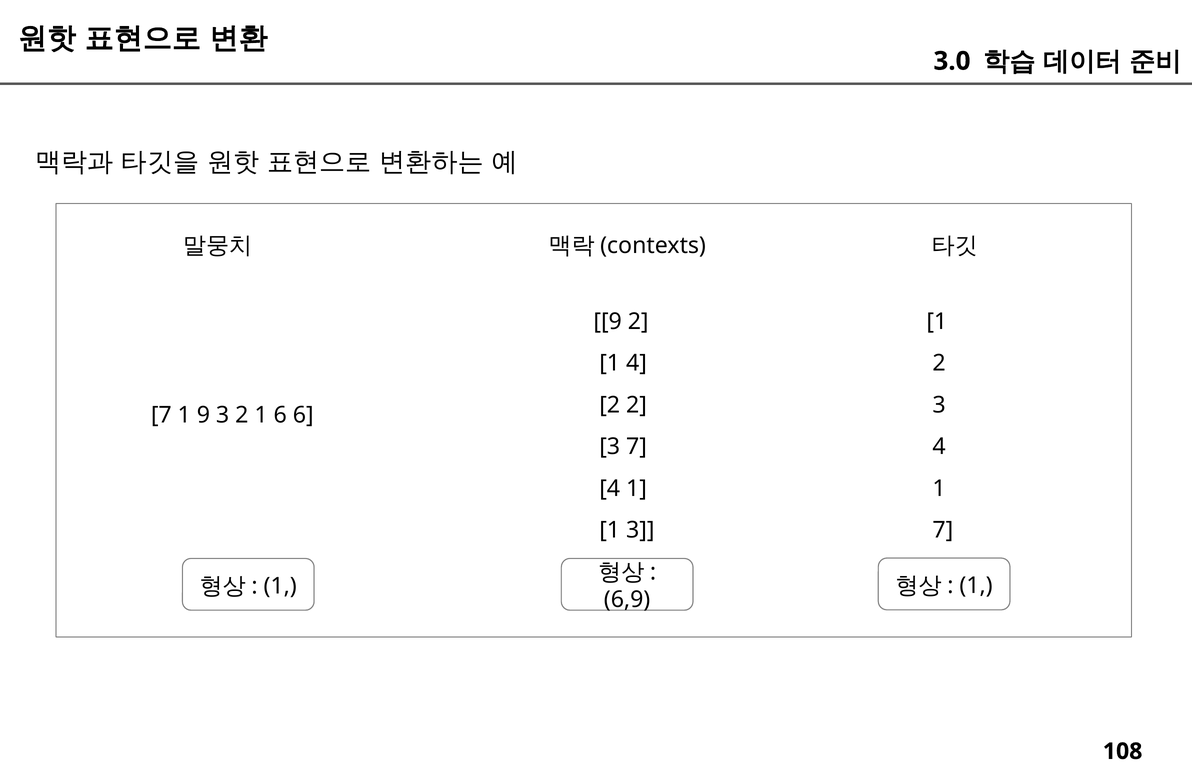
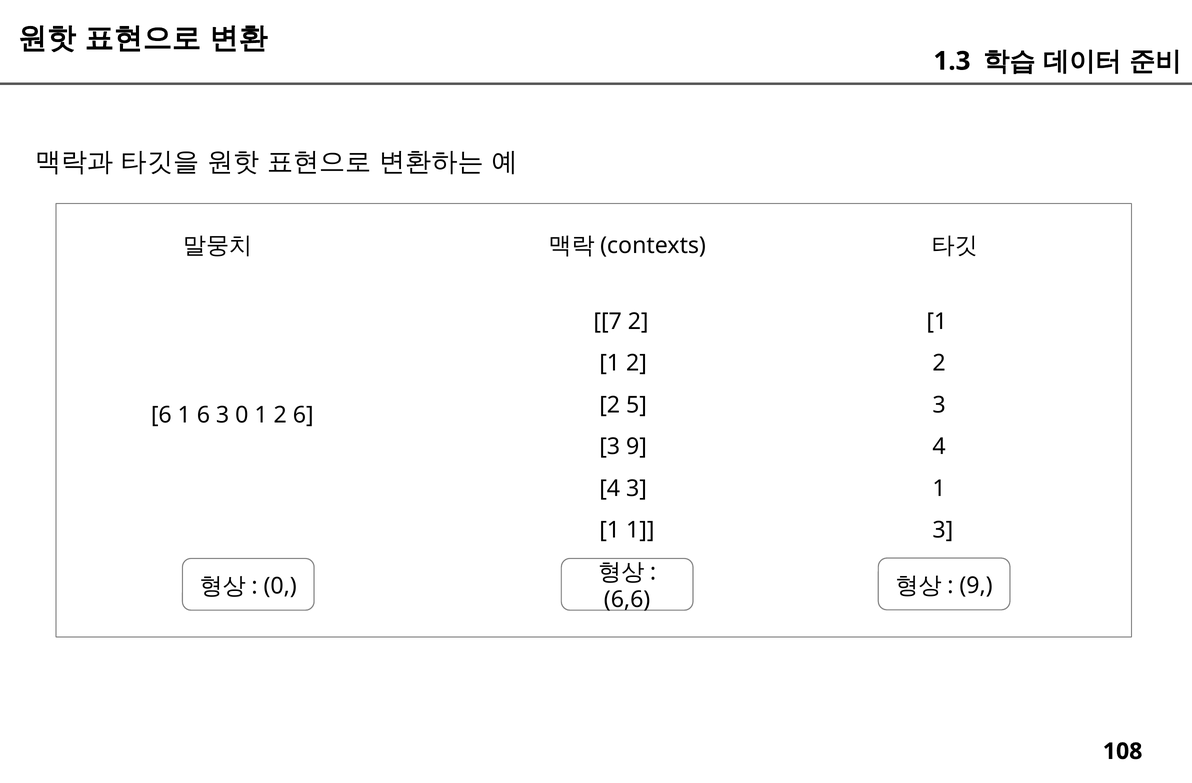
3.0: 3.0 -> 1.3 (952, 61)
9: 9 -> 7 (608, 322)
4: 4 -> 2 (637, 363)
2 2: 2 -> 5 (637, 405)
7: 7 -> 6 (161, 415)
1 9: 9 -> 6 (203, 415)
3 2: 2 -> 0 (242, 415)
6: 6 -> 2 (280, 415)
3 7: 7 -> 9 (637, 447)
1: 1 -> 3 (637, 488)
3: 3 -> 1 (640, 530)
7: 7 -> 3 (943, 530)
1: 1 -> 9 (976, 585)
1: 1 -> 0 (280, 586)
6,9: 6,9 -> 6,6 (627, 600)
